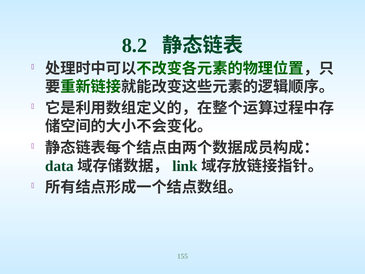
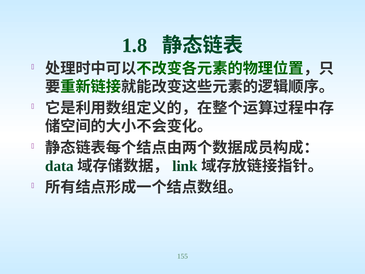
8.2: 8.2 -> 1.8 (134, 45)
